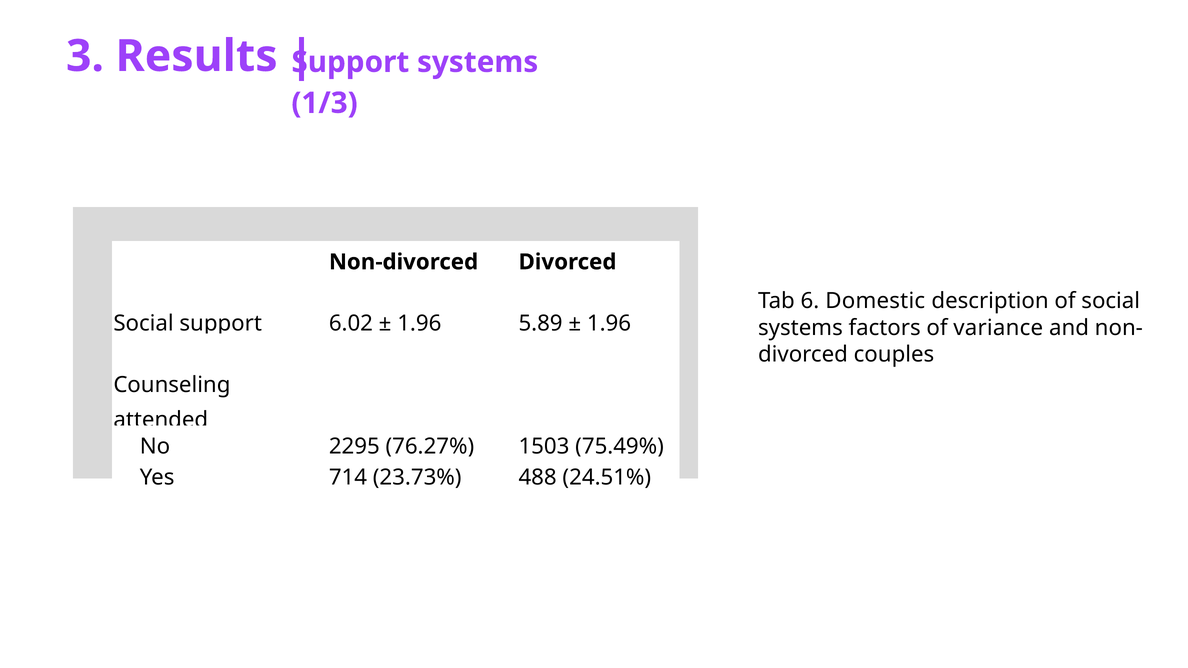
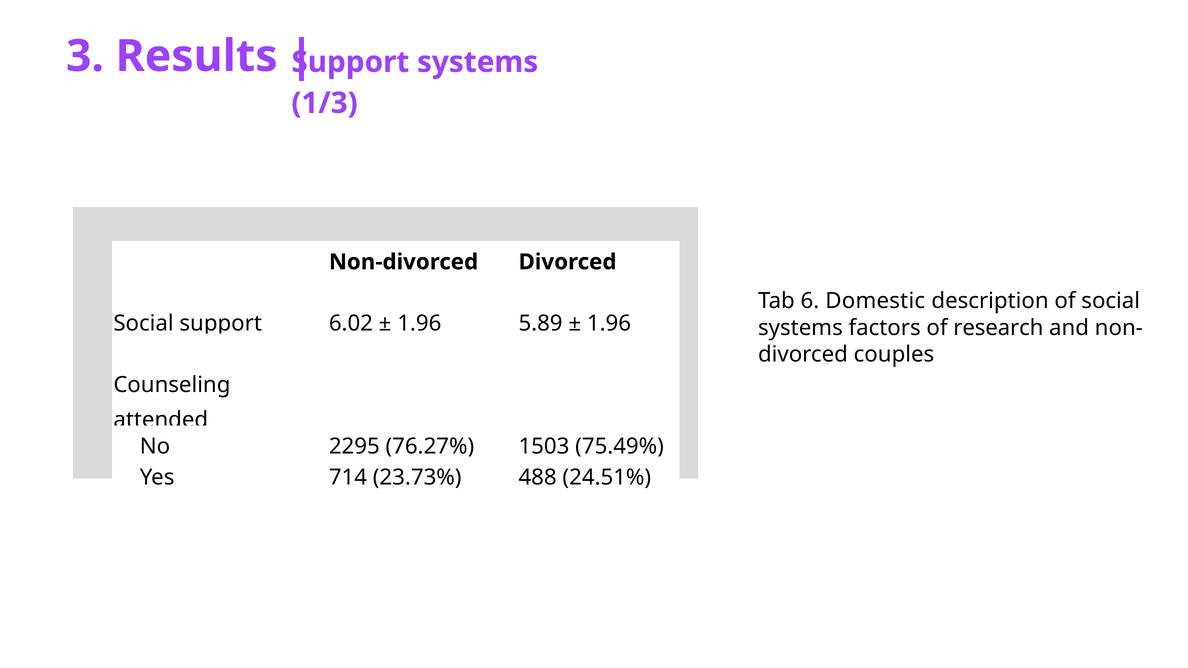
variance: variance -> research (998, 328)
